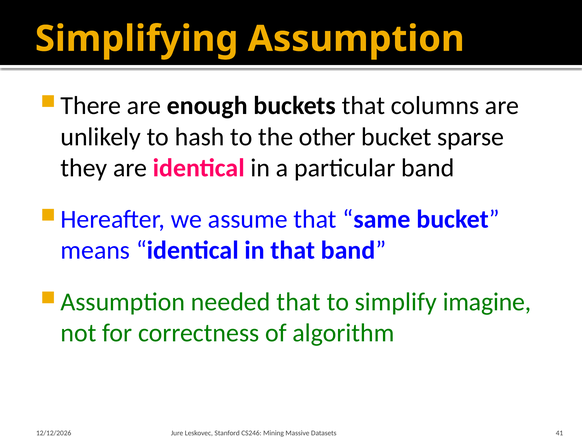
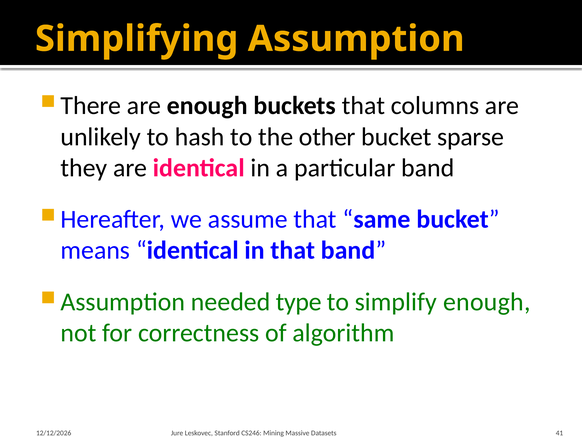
needed that: that -> type (299, 302)
simplify imagine: imagine -> enough (487, 302)
